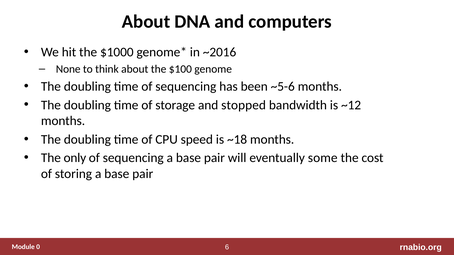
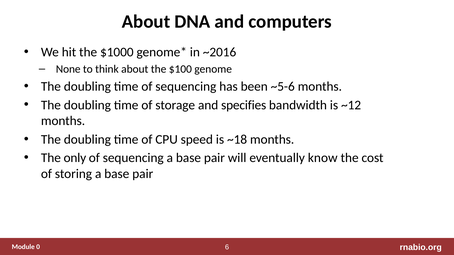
stopped: stopped -> specifies (244, 105)
some: some -> know (323, 158)
